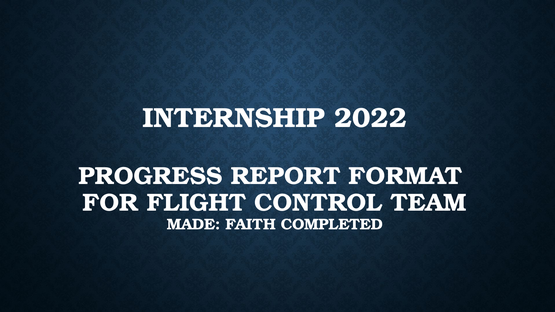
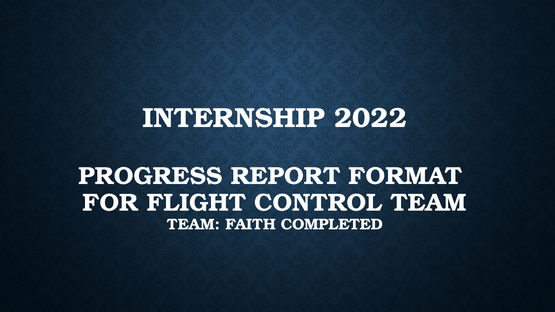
MADE: MADE -> TEAM (193, 225)
